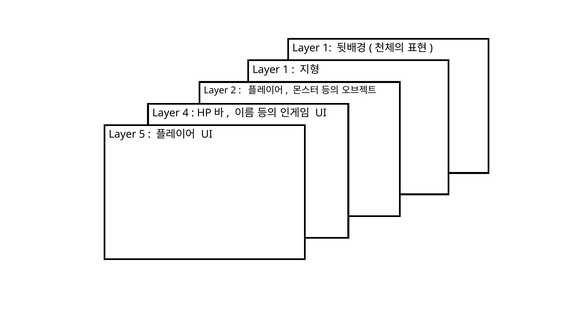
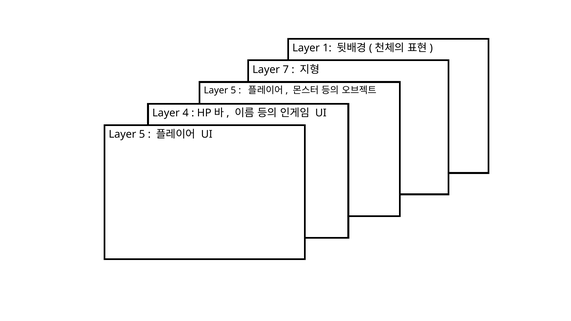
1: 1 -> 7 (286, 70)
2: 2 -> 5 (233, 91)
